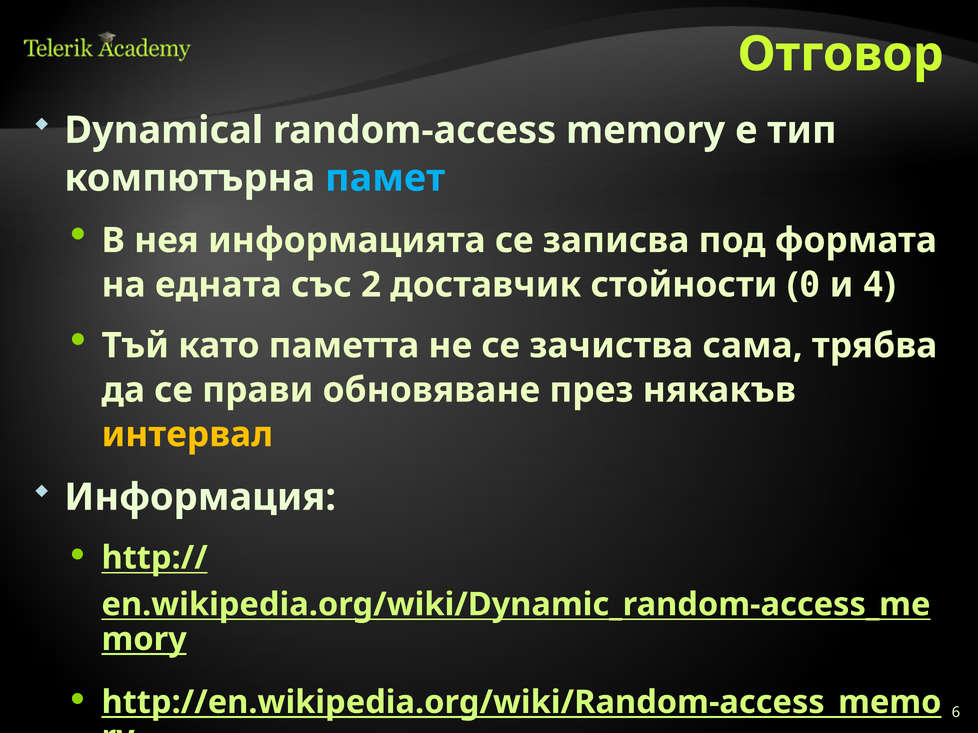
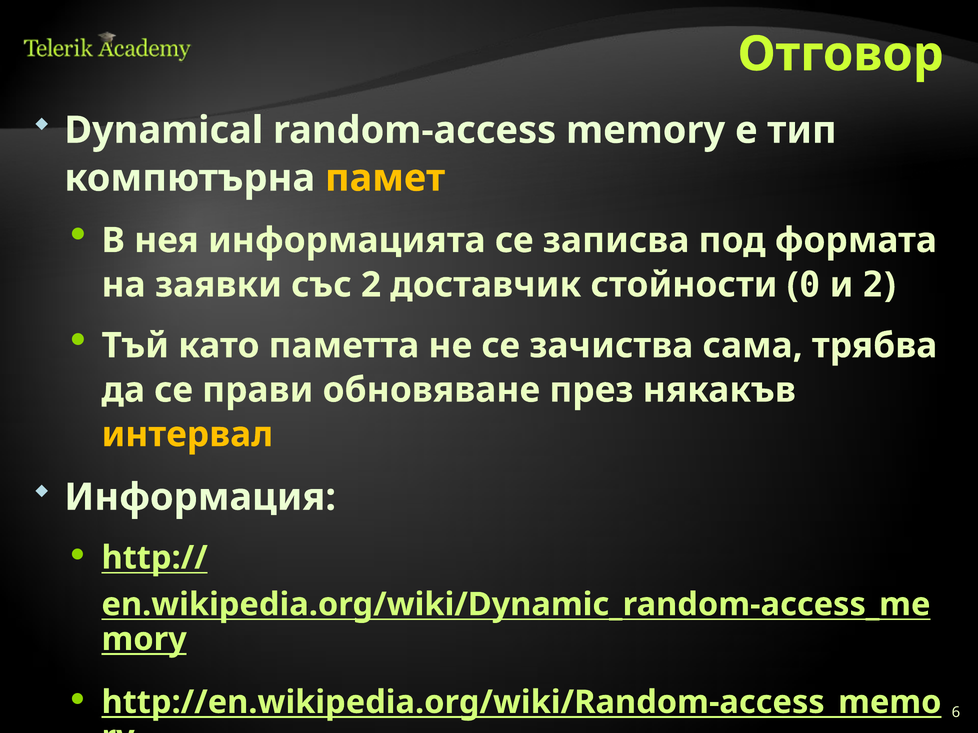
памет colour: light blue -> yellow (385, 178)
едната: едната -> заявки (218, 285)
и 4: 4 -> 2 (873, 285)
